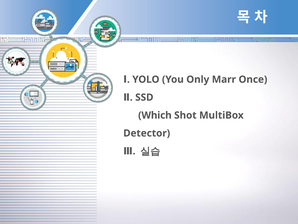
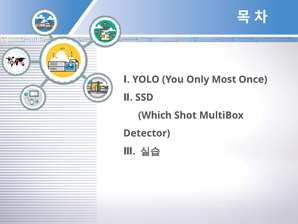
Marr: Marr -> Most (224, 79)
